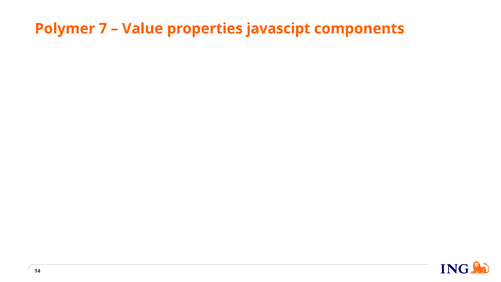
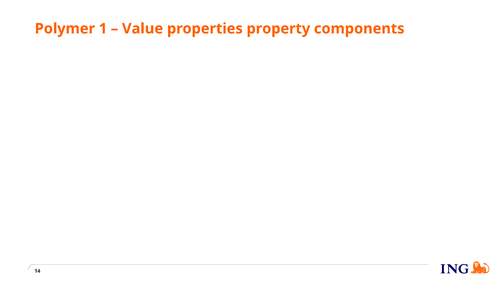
7: 7 -> 1 (103, 29)
javascipt: javascipt -> property (278, 29)
